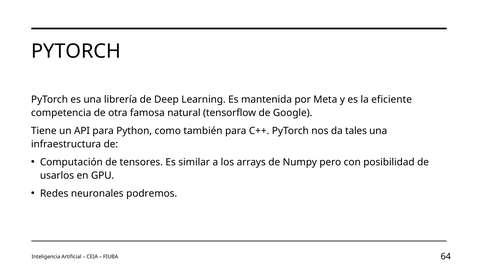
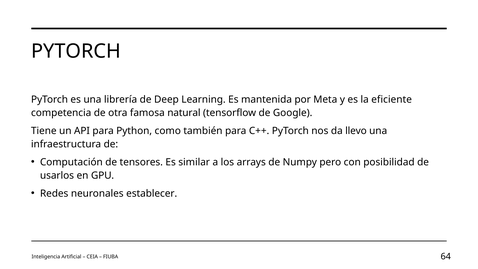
tales: tales -> llevo (356, 131)
podremos: podremos -> establecer (152, 193)
